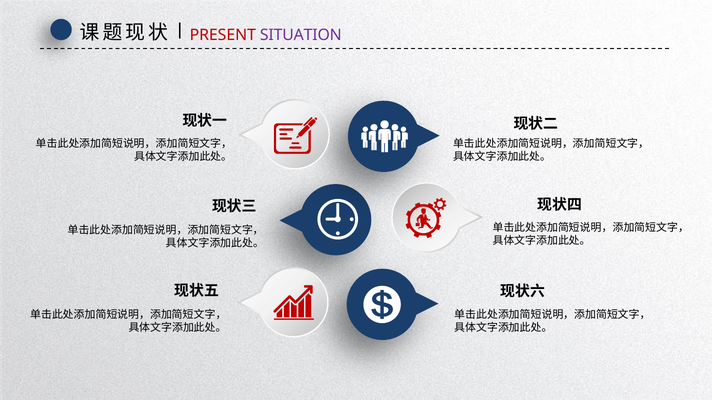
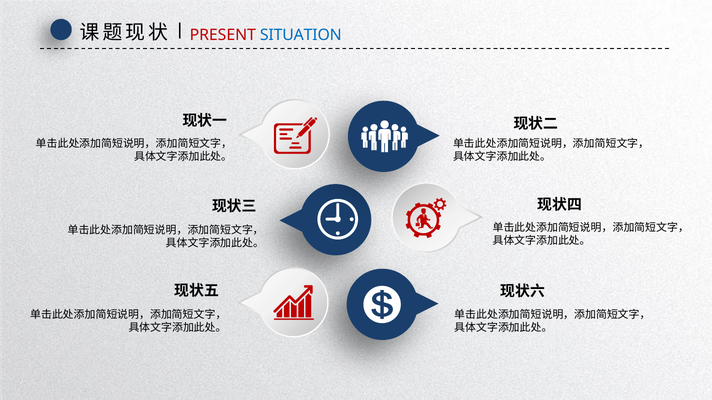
SITUATION colour: purple -> blue (301, 35)
